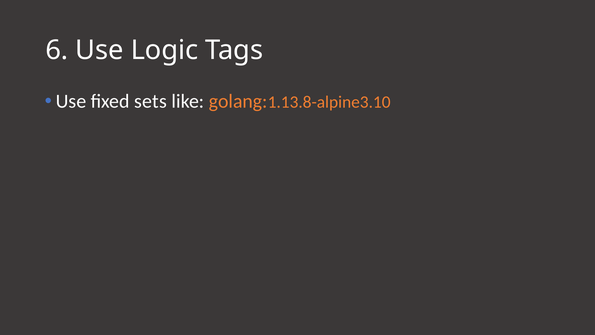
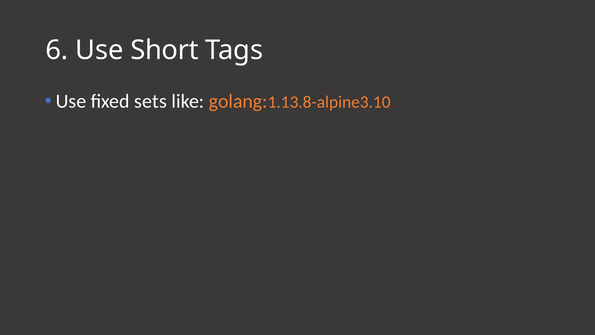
Logic: Logic -> Short (165, 50)
